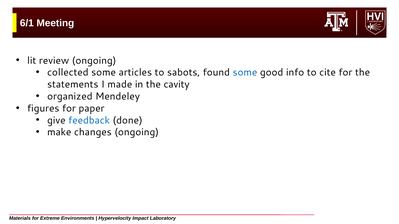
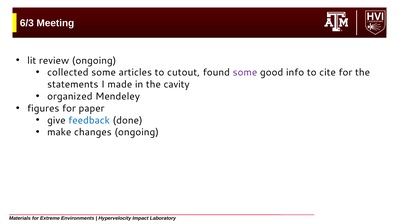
6/1: 6/1 -> 6/3 (27, 23)
sabots: sabots -> cutout (184, 73)
some colour: blue -> purple (245, 73)
